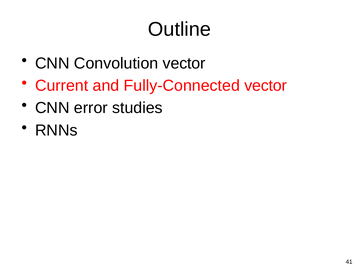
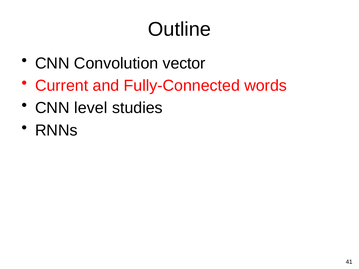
Fully-Connected vector: vector -> words (266, 86)
error: error -> level (91, 108)
